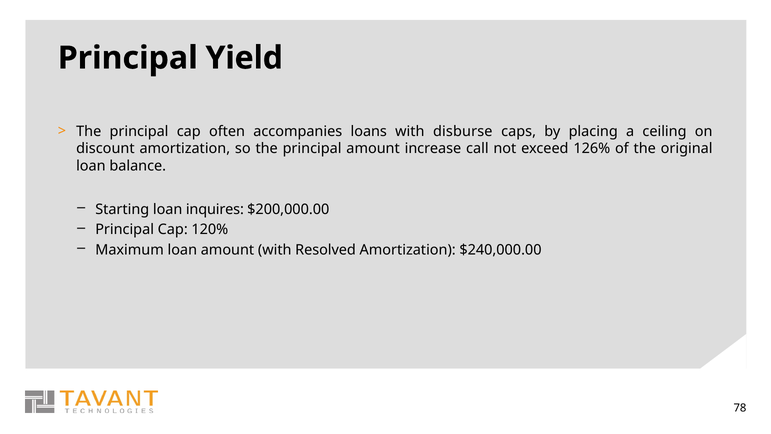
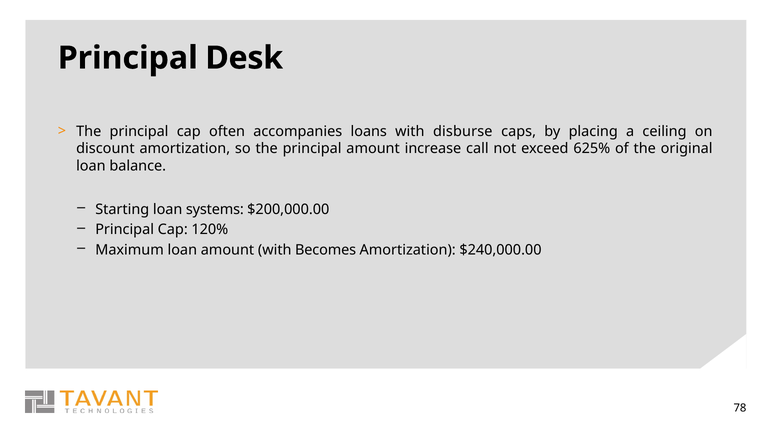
Yield: Yield -> Desk (244, 58)
126%: 126% -> 625% (592, 149)
inquires: inquires -> systems (215, 209)
Resolved: Resolved -> Becomes (326, 250)
